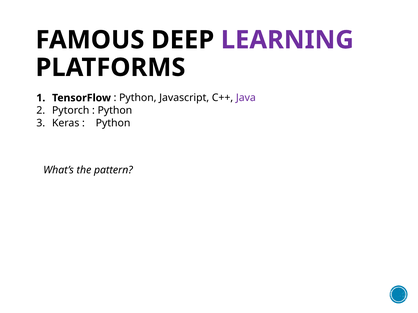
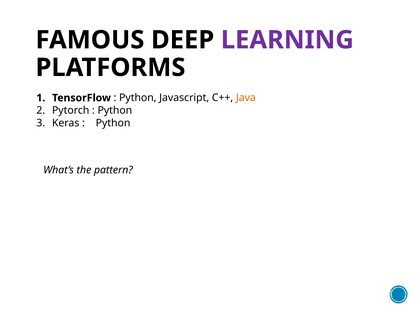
Java colour: purple -> orange (246, 98)
